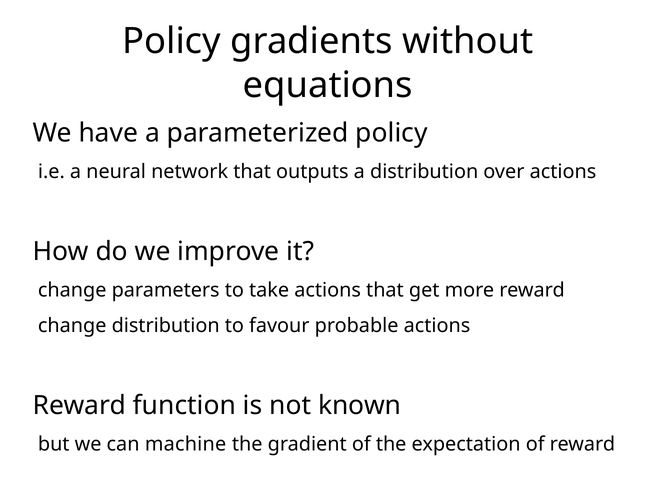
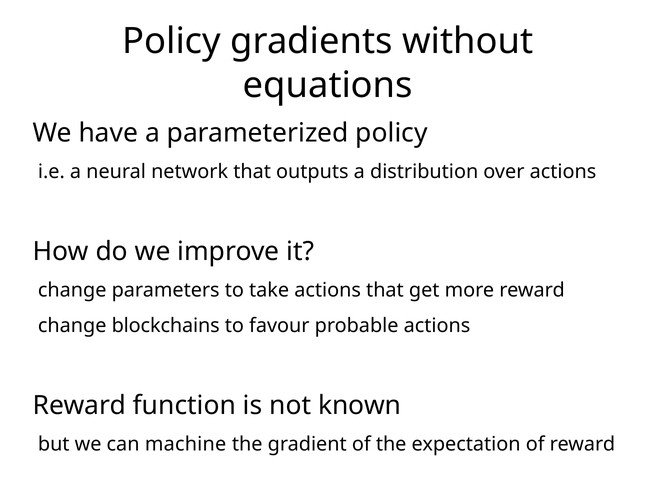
change distribution: distribution -> blockchains (166, 326)
